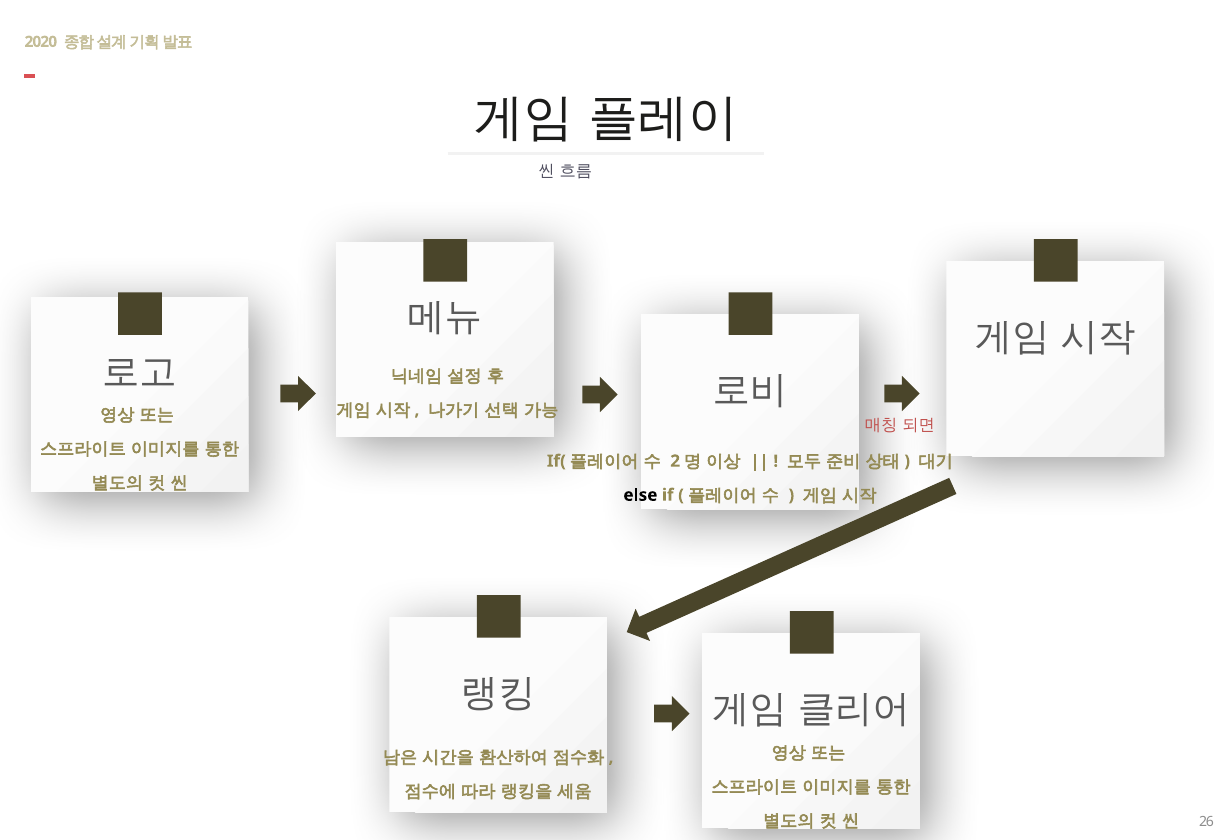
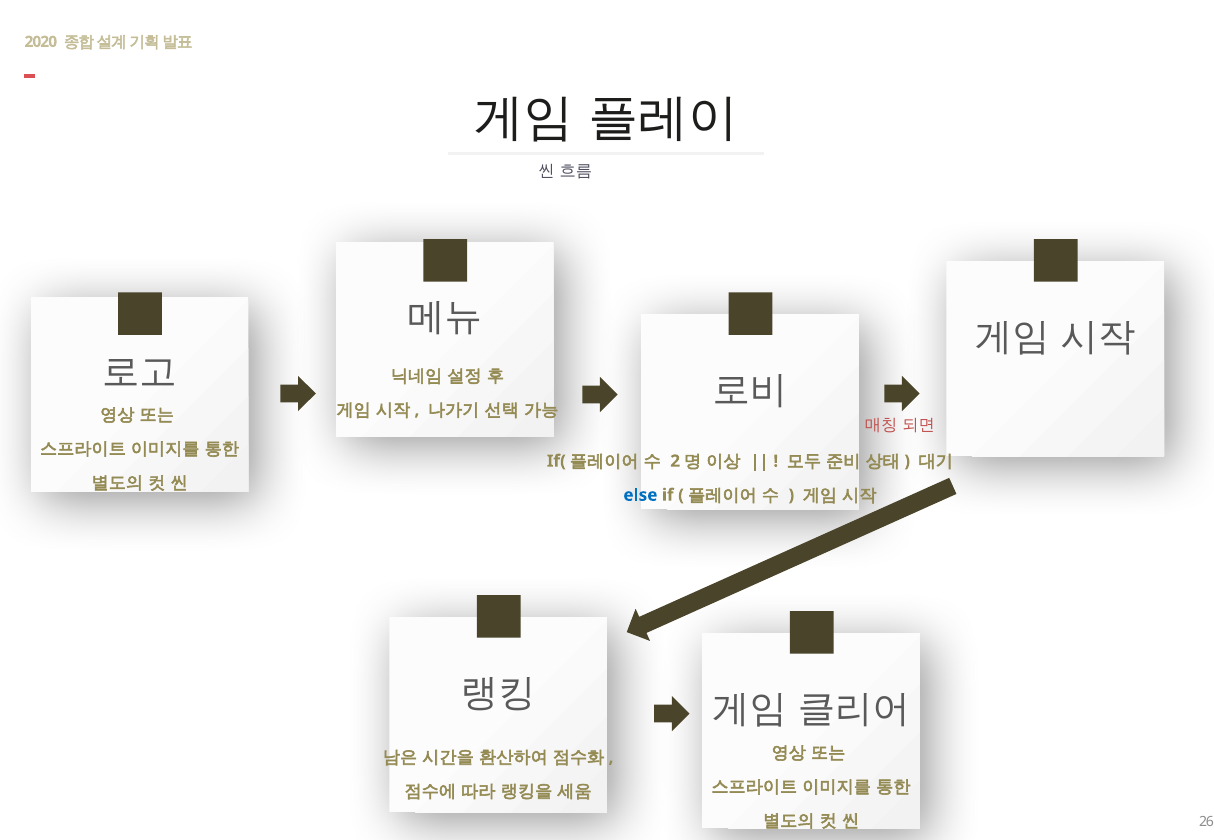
else colour: black -> blue (640, 495)
